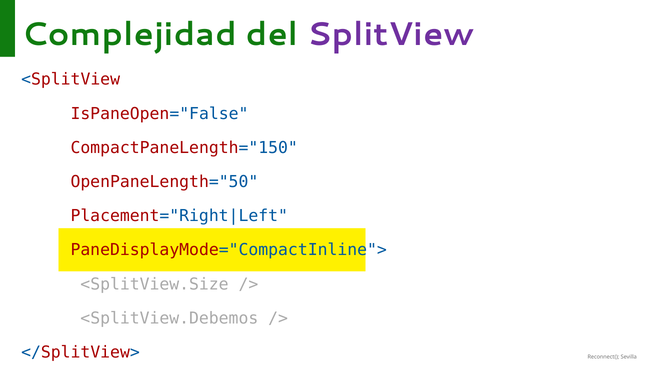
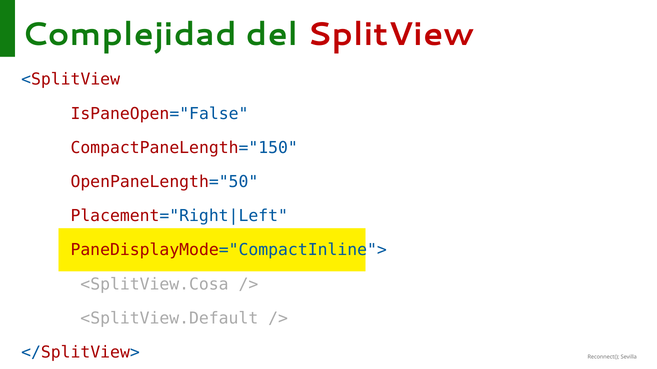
SplitView colour: purple -> red (391, 35)
<SplitView.Size: <SplitView.Size -> <SplitView.Cosa (155, 285)
<SplitView.Debemos: <SplitView.Debemos -> <SplitView.Default (169, 319)
